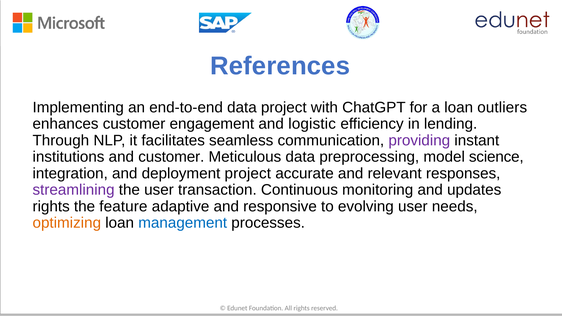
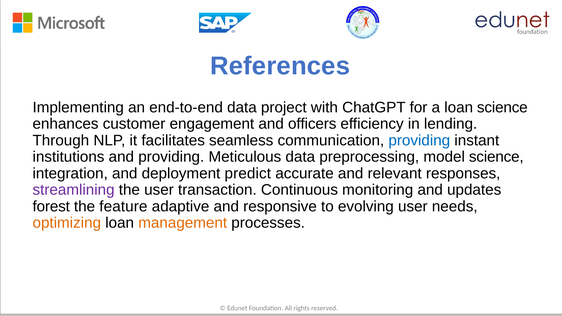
loan outliers: outliers -> science (502, 108)
logistic: logistic -> officers (312, 124)
providing colour: purple -> blue (419, 140)
and customer: customer -> providing (171, 157)
deployment project: project -> predict (248, 173)
rights: rights -> forest (51, 206)
management colour: blue -> orange (183, 223)
